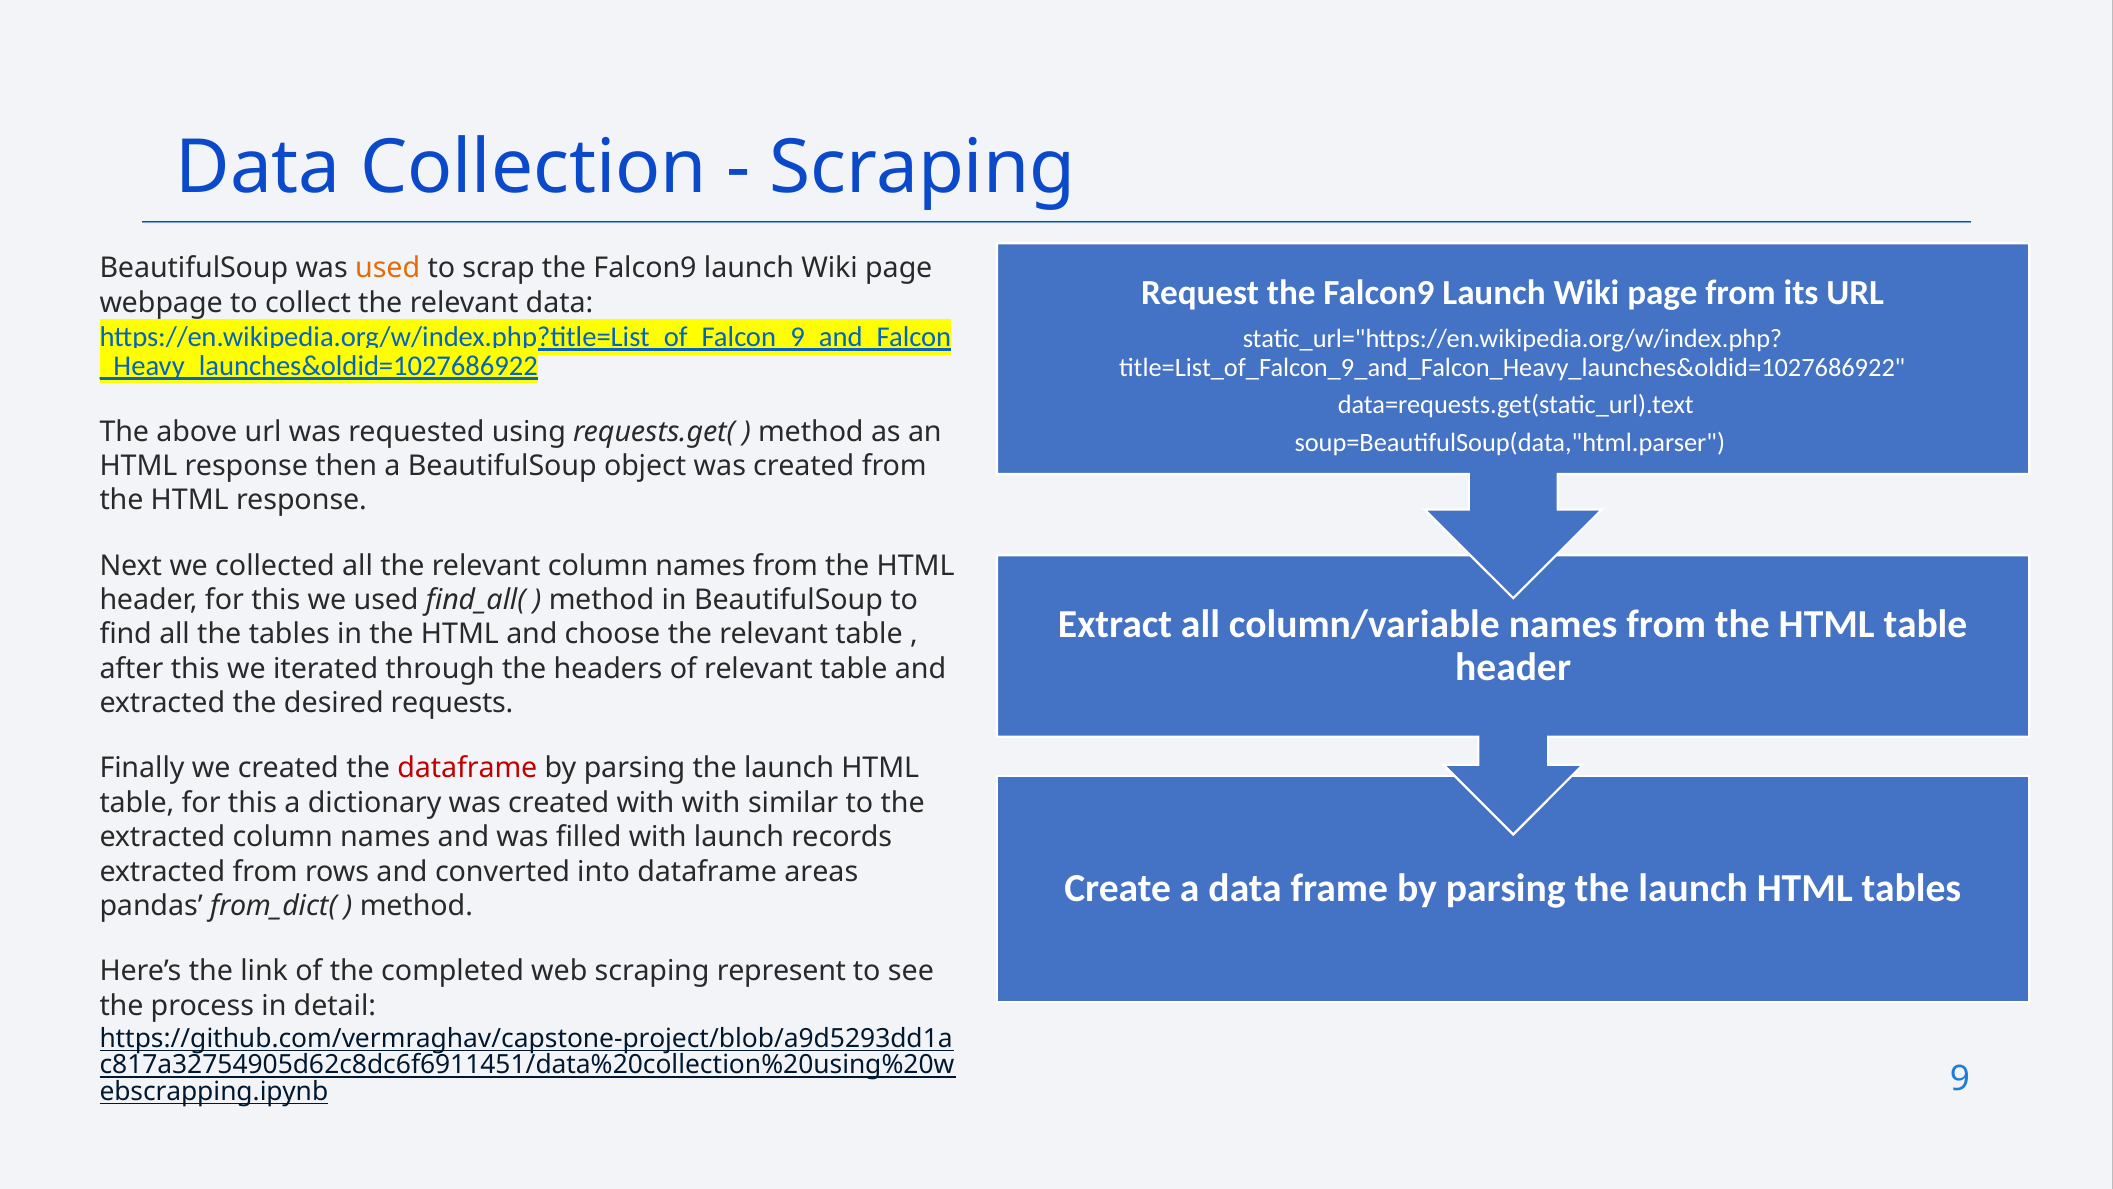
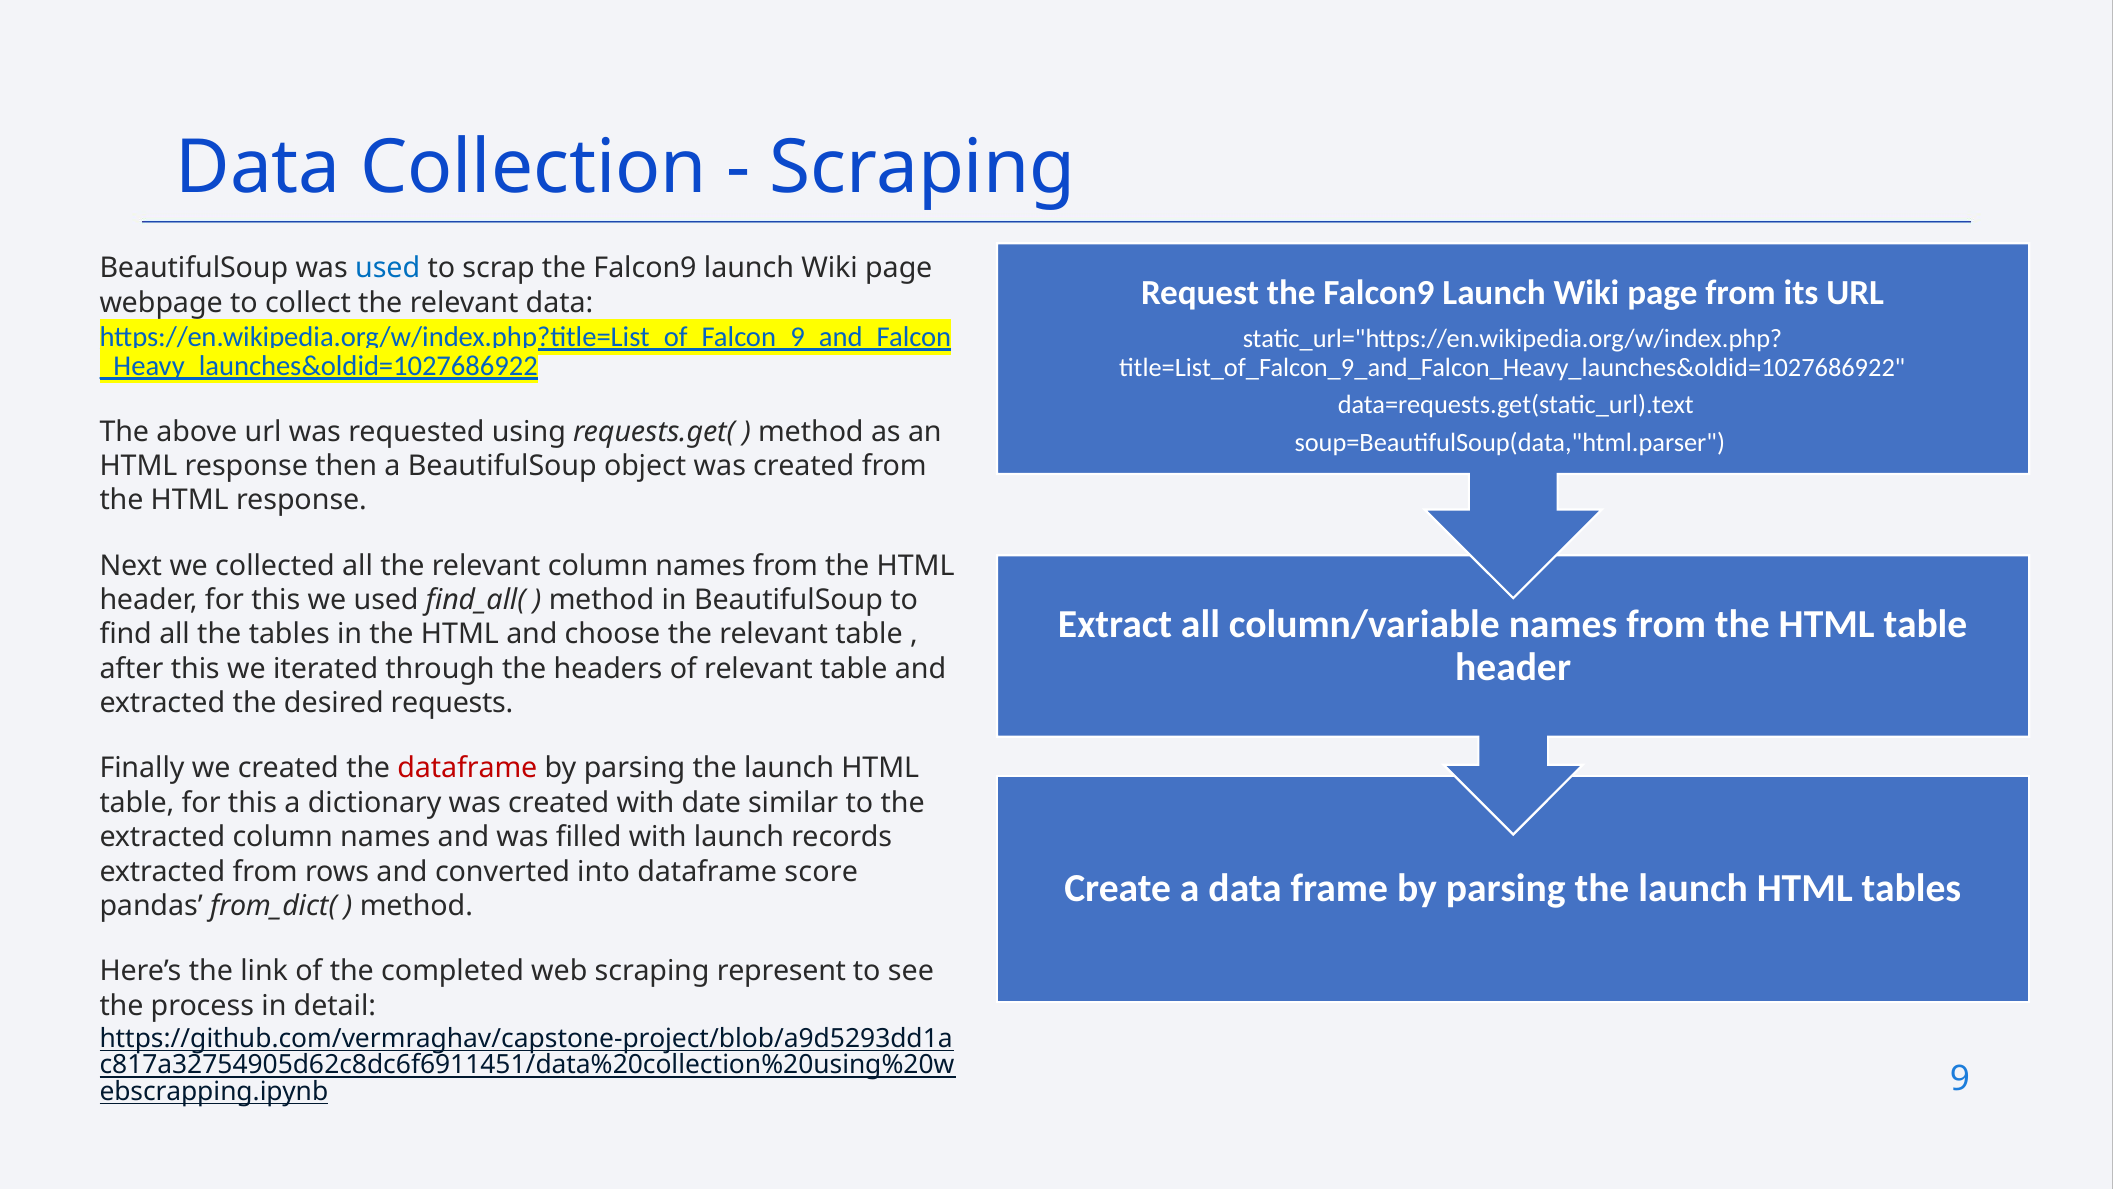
used colour: orange -> blue (388, 268)
with with: with -> date (711, 803)
areas: areas -> score (821, 871)
